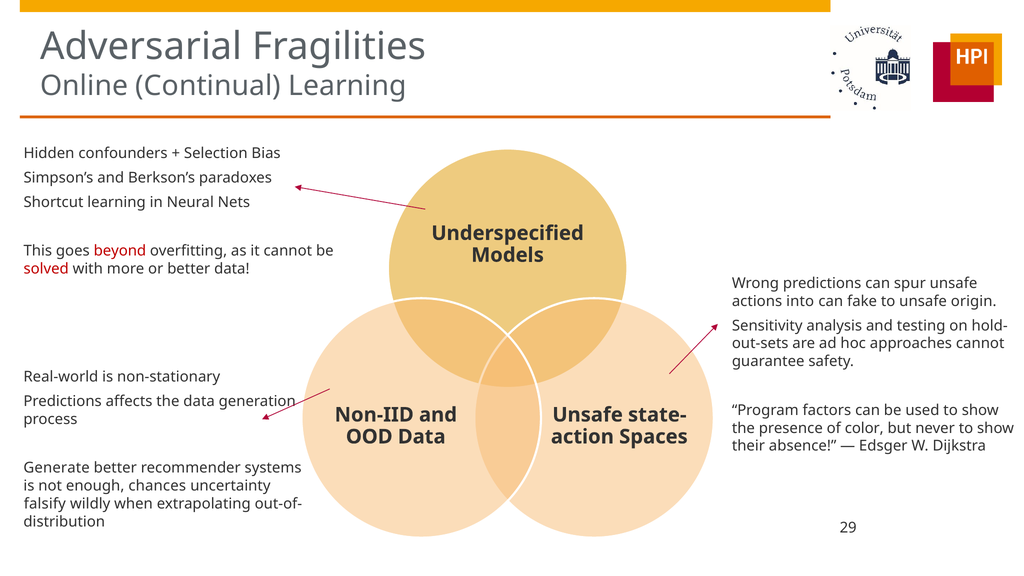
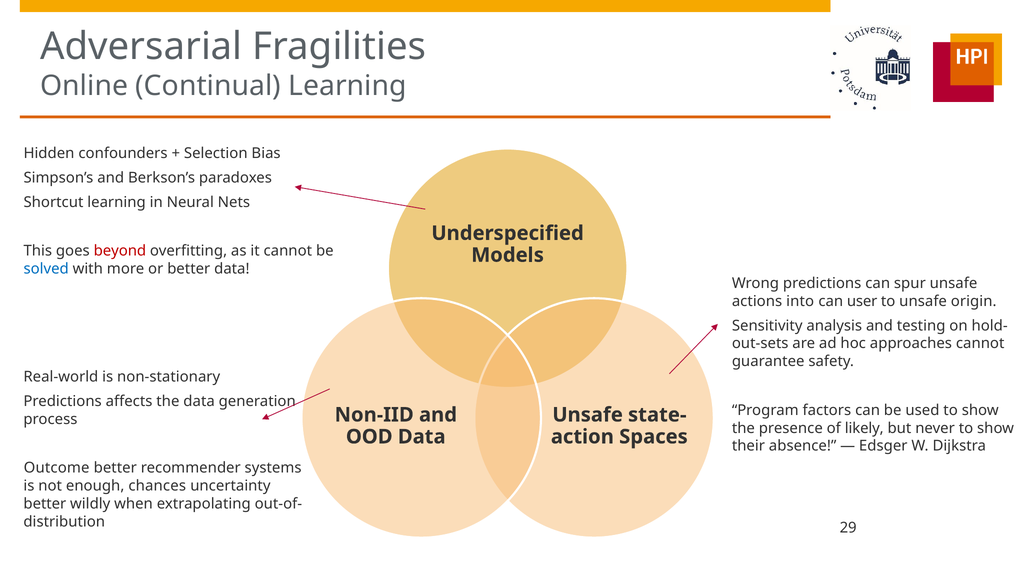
solved colour: red -> blue (46, 269)
fake: fake -> user (862, 301)
color: color -> likely (864, 428)
Generate: Generate -> Outcome (57, 468)
falsify: falsify -> better (45, 504)
